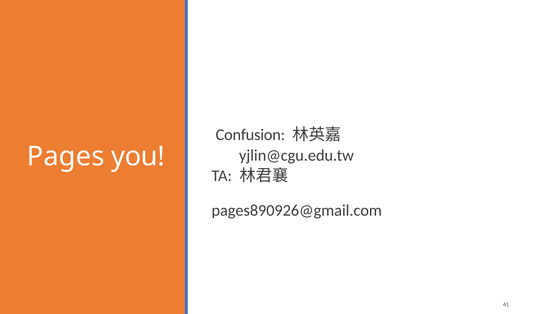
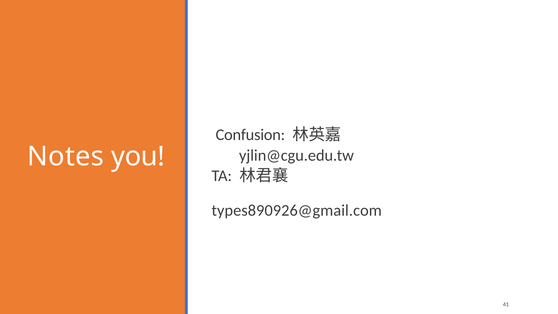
Pages: Pages -> Notes (66, 156)
pages890926@gmail.com: pages890926@gmail.com -> types890926@gmail.com (297, 210)
